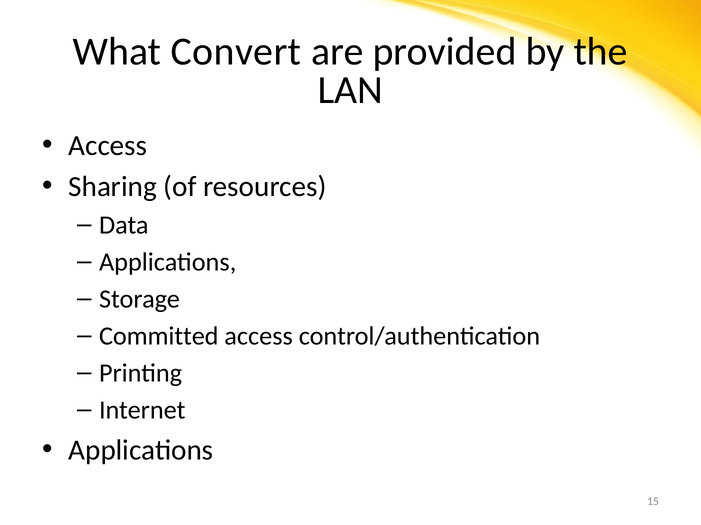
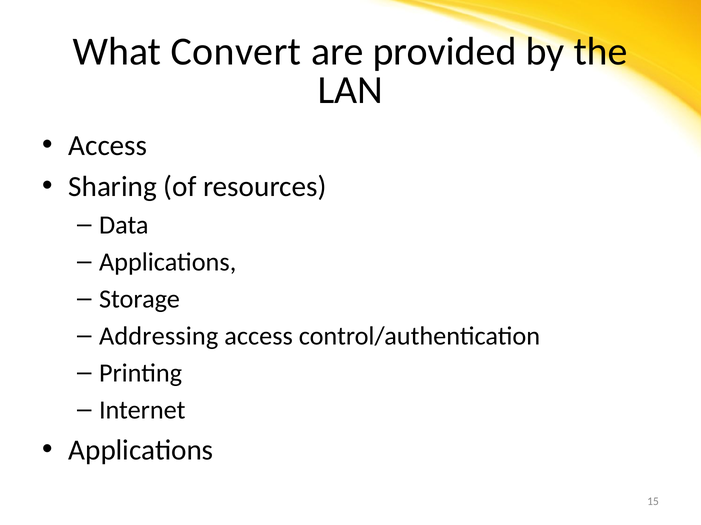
Committed: Committed -> Addressing (159, 337)
